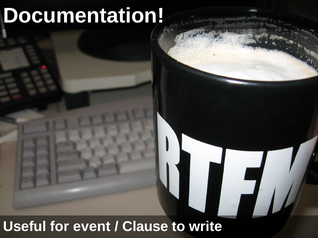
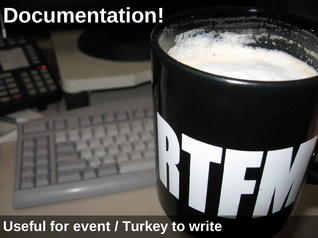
Clause: Clause -> Turkey (145, 227)
